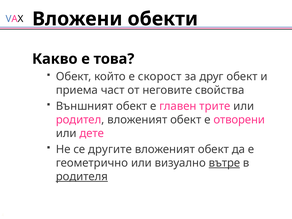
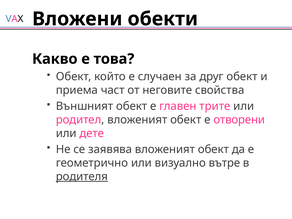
скорост: скорост -> случаен (160, 77)
другите: другите -> заявява (110, 149)
вътре underline: present -> none (224, 163)
